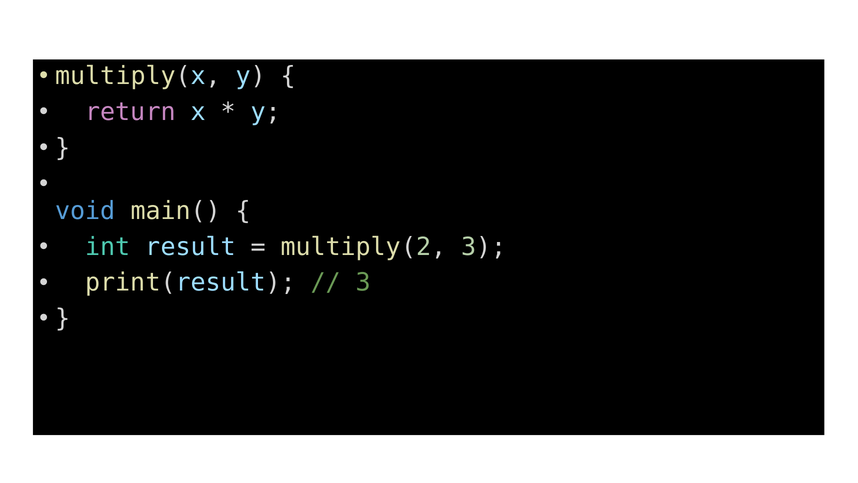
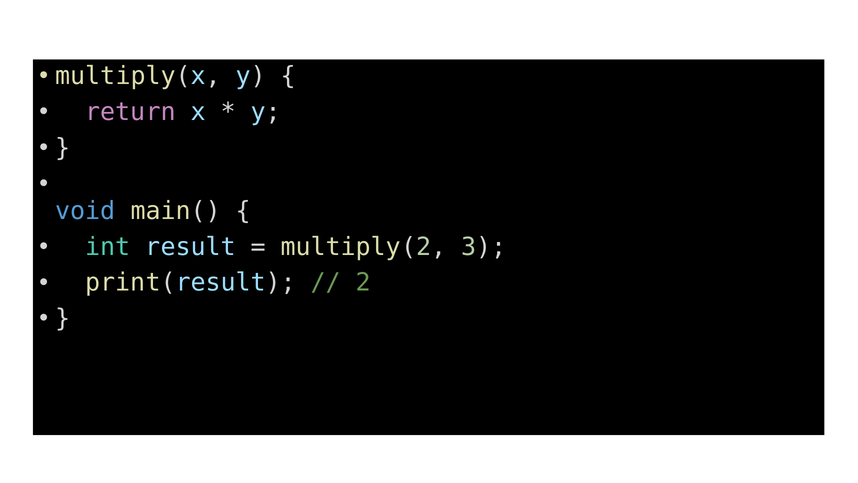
3: 3 -> 2 (363, 282)
